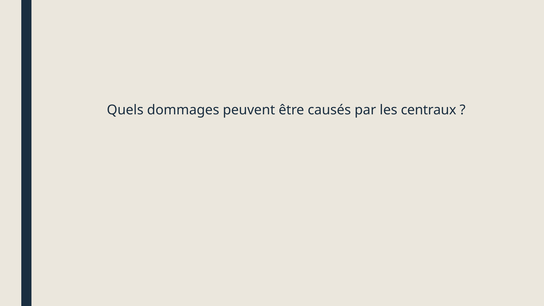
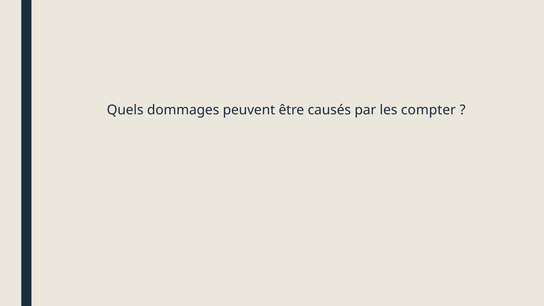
centraux: centraux -> compter (428, 110)
